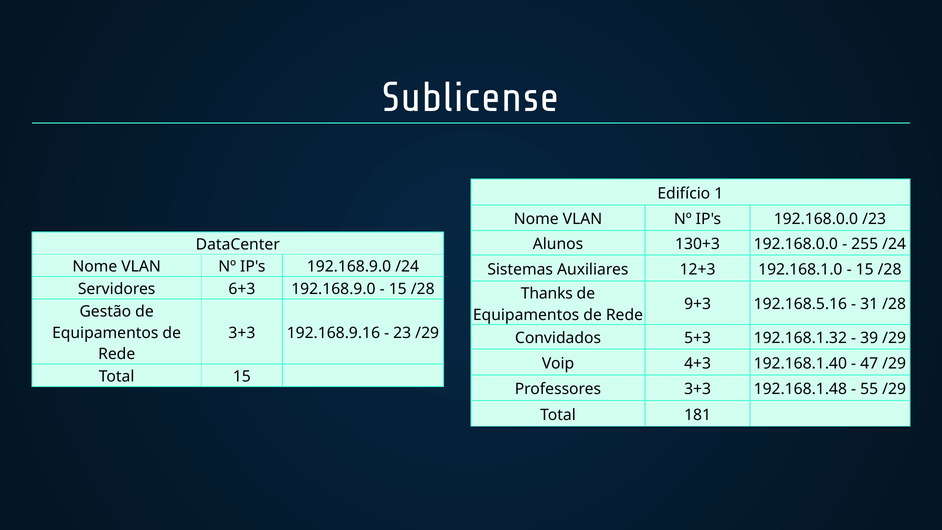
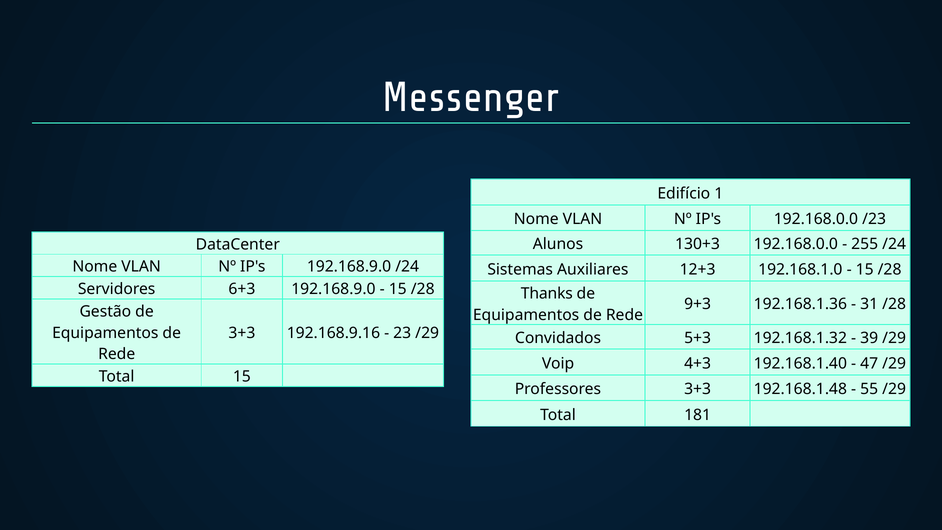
Sublicense: Sublicense -> Messenger (471, 97)
192.168.5.16: 192.168.5.16 -> 192.168.1.36 (800, 304)
